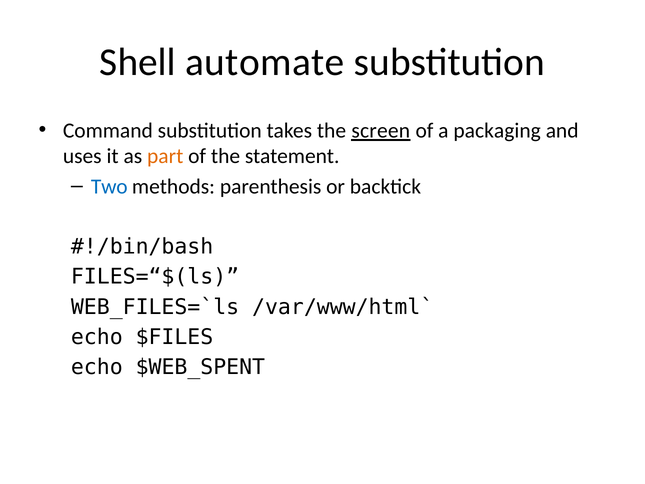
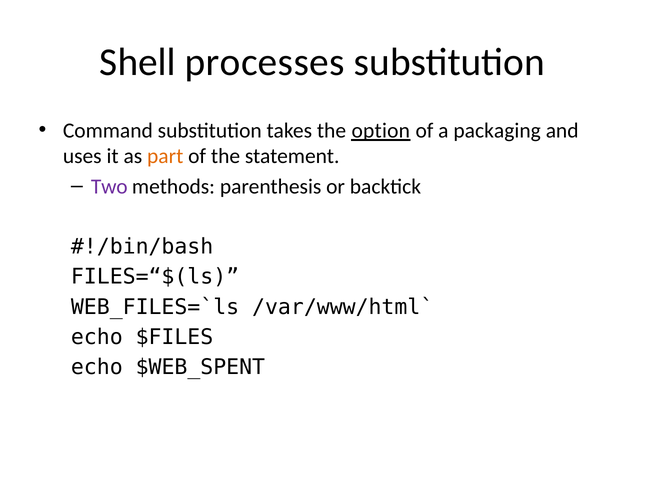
automate: automate -> processes (265, 62)
screen: screen -> option (381, 131)
Two colour: blue -> purple (109, 186)
